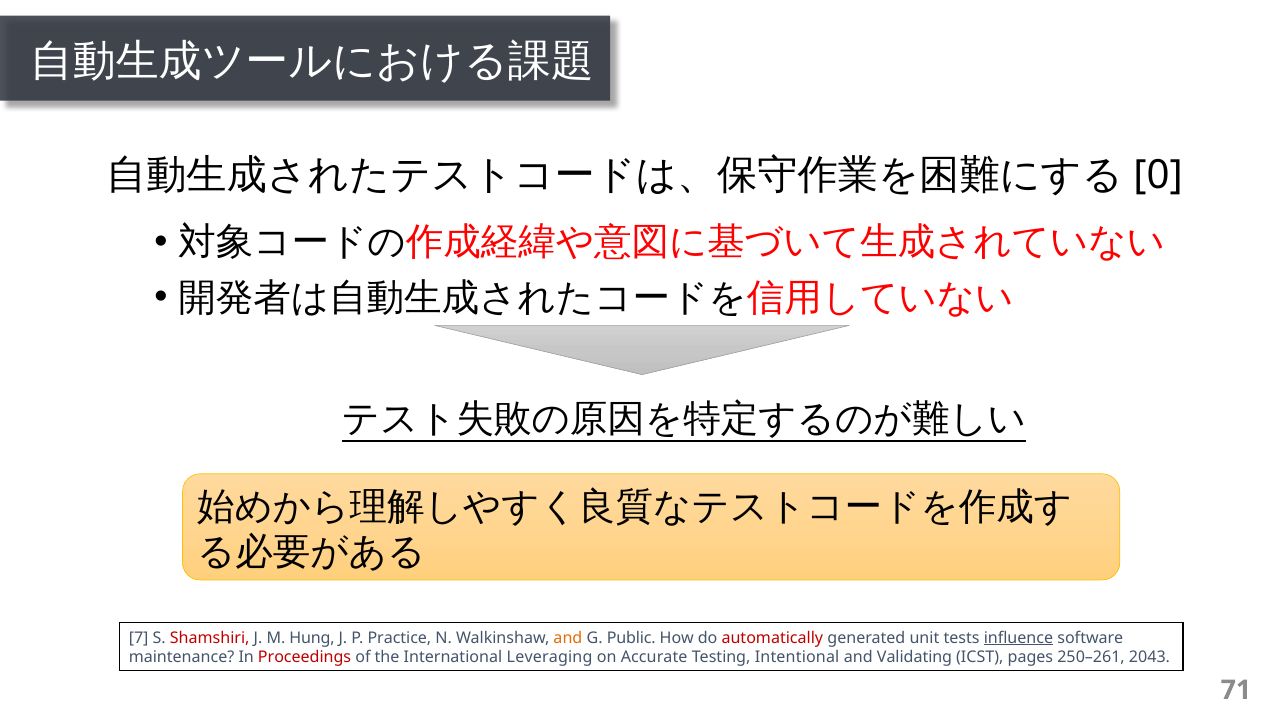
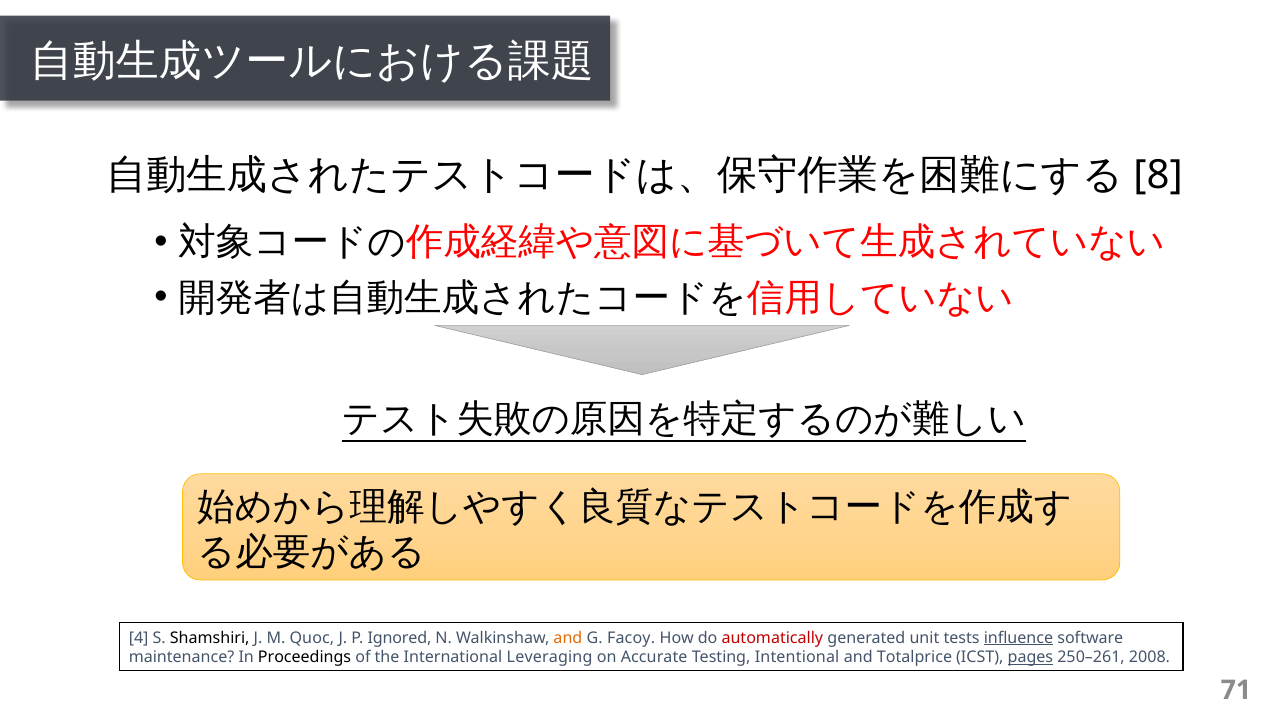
0: 0 -> 8 (1158, 175)
7: 7 -> 4 (139, 638)
Shamshiri colour: red -> black (210, 638)
Hung: Hung -> Quoc (312, 638)
Practice: Practice -> Ignored (399, 638)
Public: Public -> Facoy (631, 638)
Proceedings colour: red -> black (305, 657)
Validating: Validating -> Totalprice (915, 657)
pages underline: none -> present (1030, 657)
2043: 2043 -> 2008 (1149, 657)
